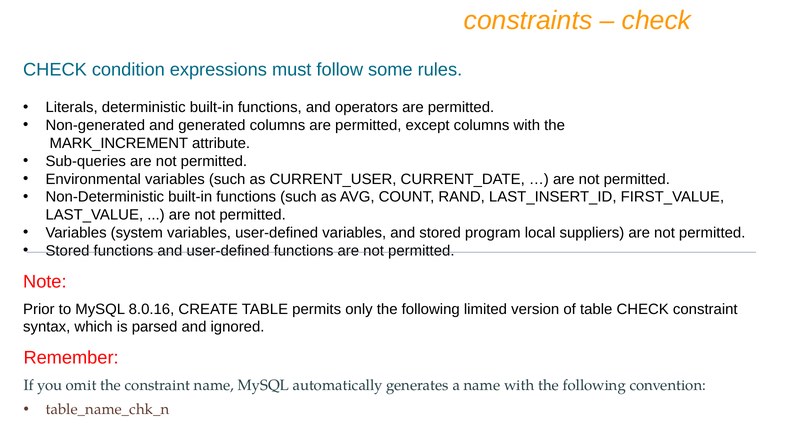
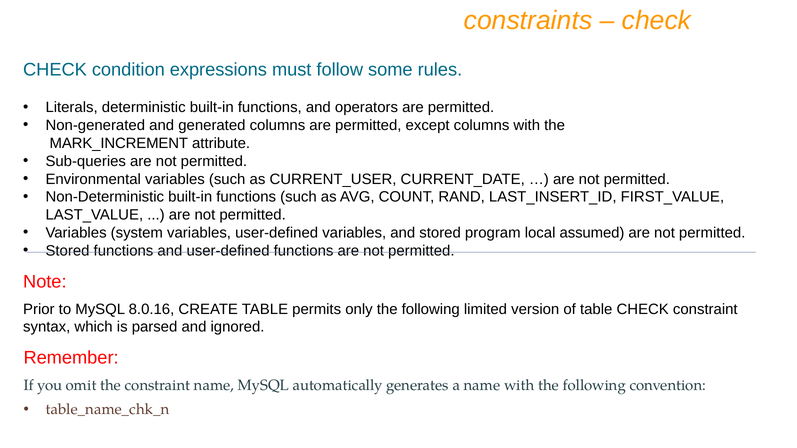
suppliers: suppliers -> assumed (592, 233)
